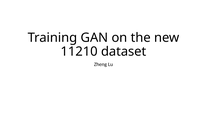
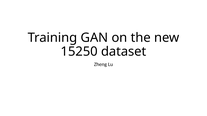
11210: 11210 -> 15250 (79, 52)
